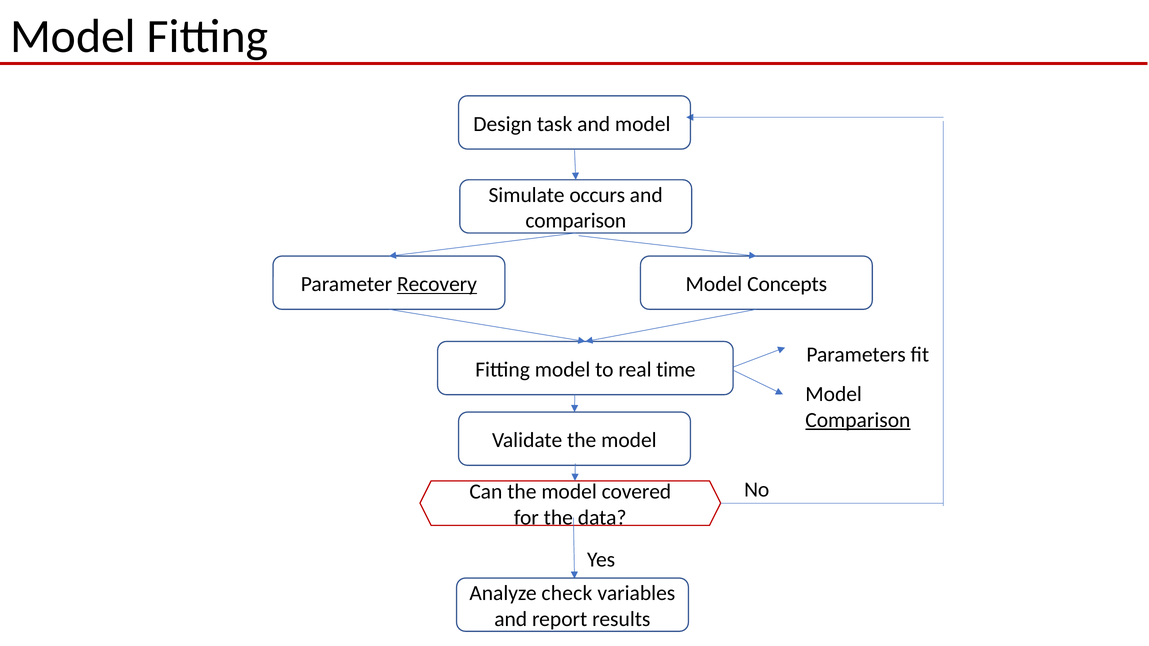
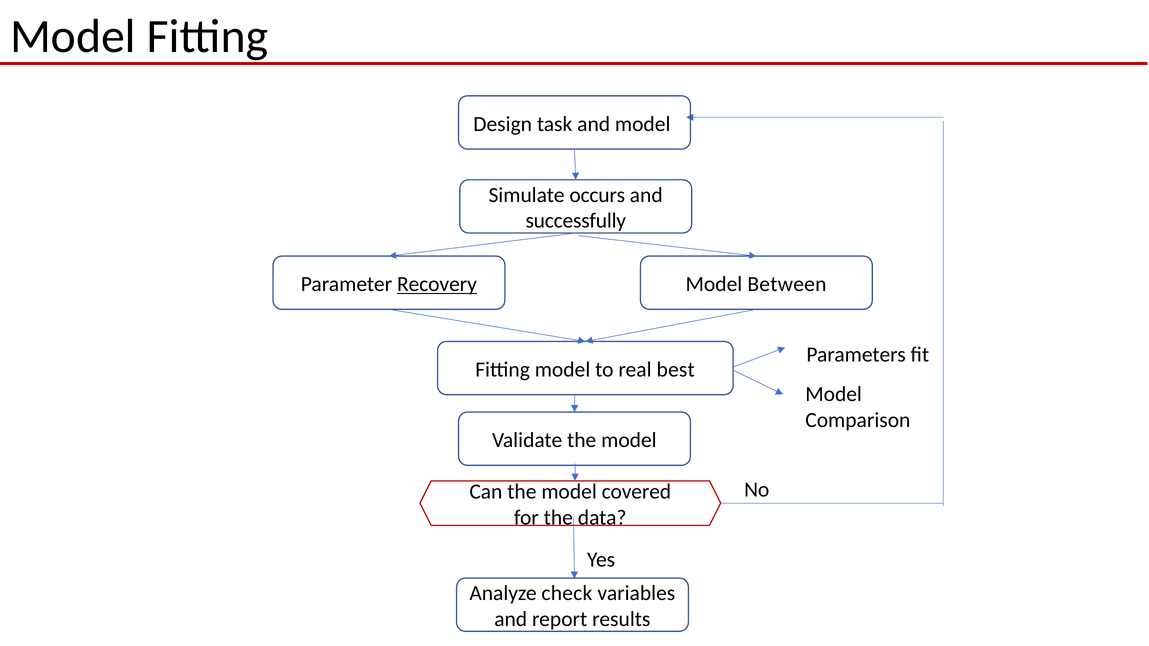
comparison: comparison -> successfully (576, 221)
Concepts: Concepts -> Between (787, 284)
time: time -> best (676, 370)
Comparison underline: present -> none (858, 420)
